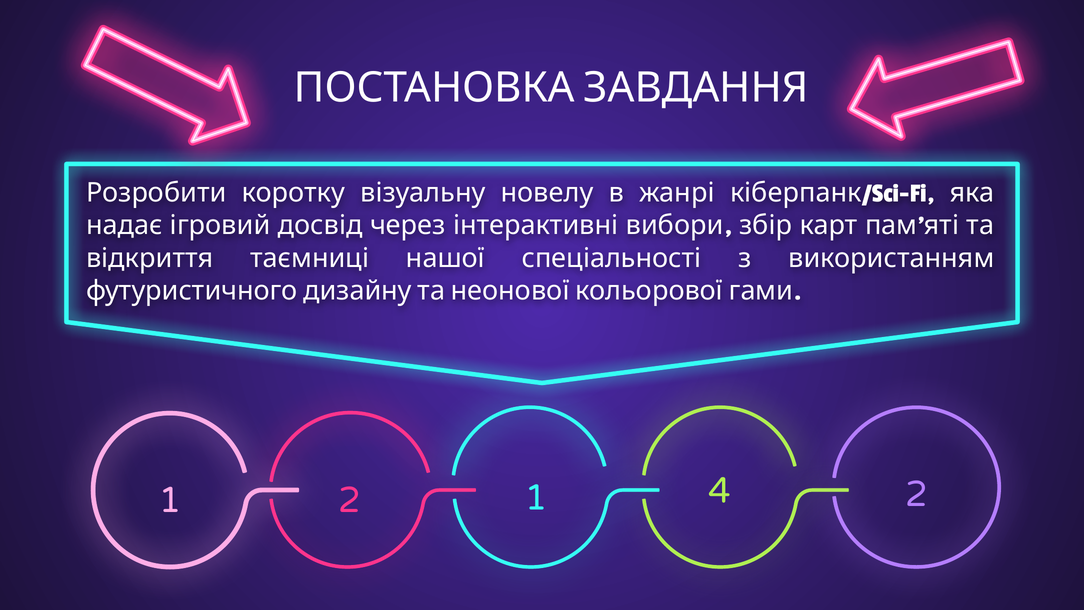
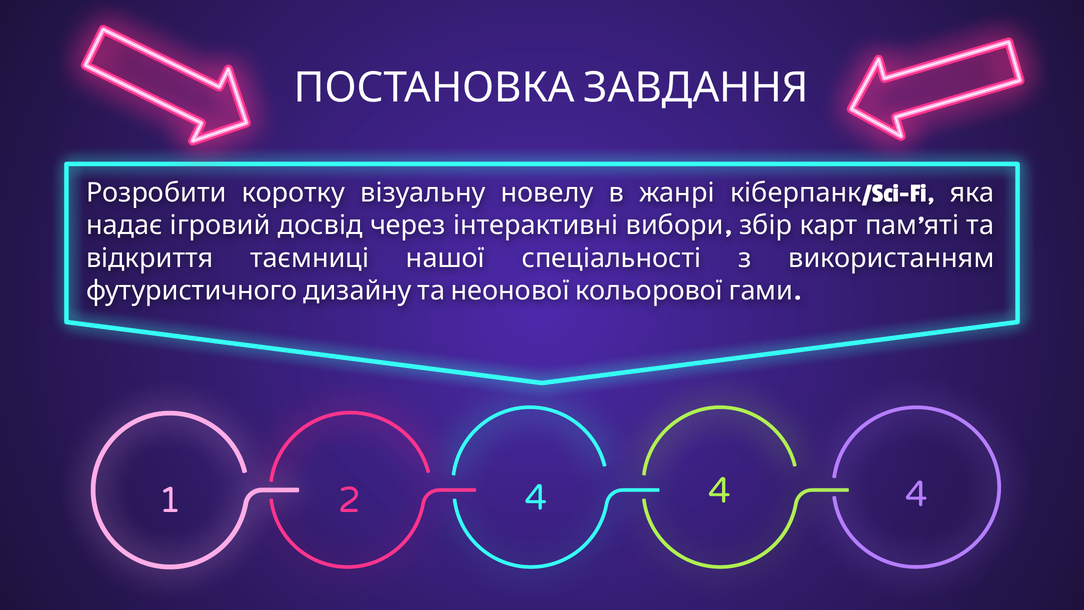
2 1: 1 -> 4 (536, 498)
2: 2 -> 4 (917, 494)
